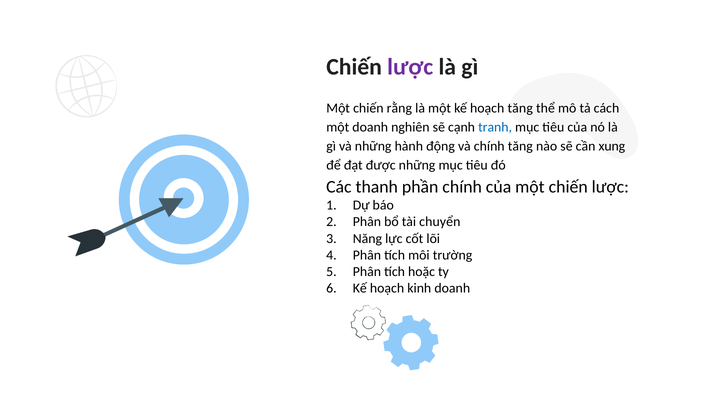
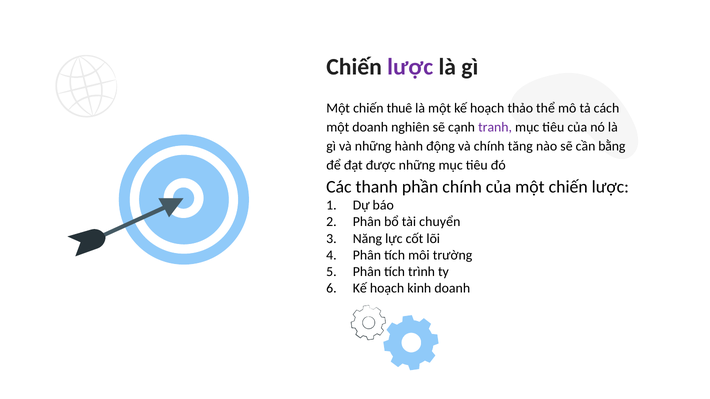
rằng: rằng -> thuê (399, 108)
hoạch tăng: tăng -> thảo (520, 108)
tranh colour: blue -> purple (495, 127)
xung: xung -> bằng (612, 146)
hoặc: hoặc -> trình (422, 272)
